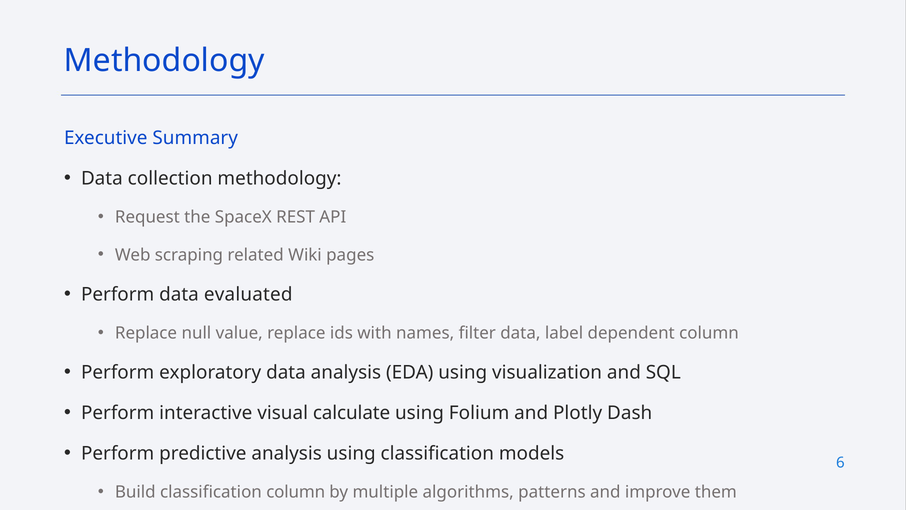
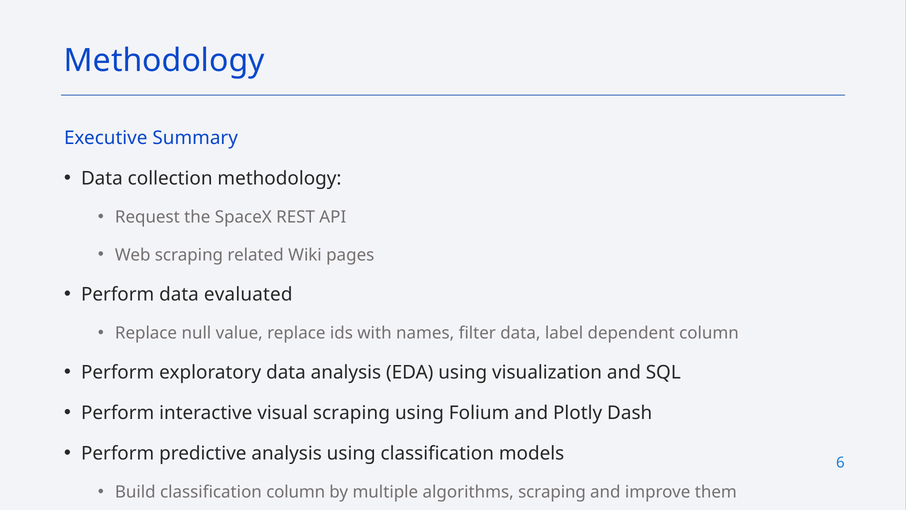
visual calculate: calculate -> scraping (351, 413)
algorithms patterns: patterns -> scraping (552, 492)
